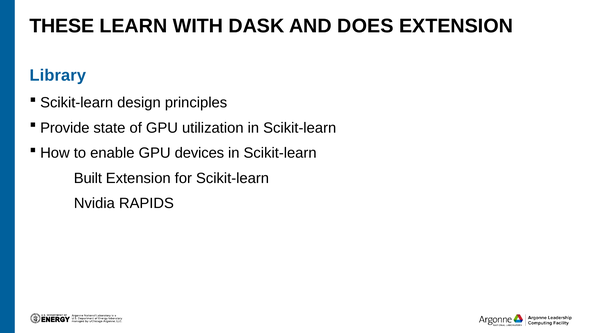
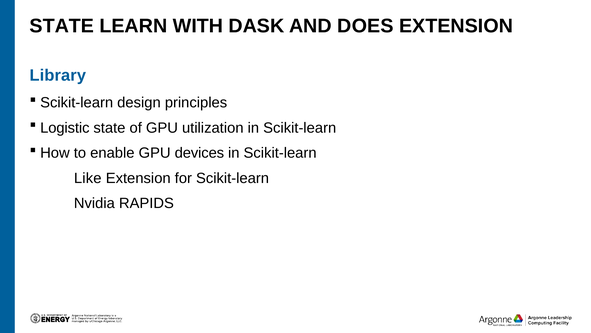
THESE: THESE -> STATE (62, 26)
Provide: Provide -> Logistic (65, 128)
Built: Built -> Like (88, 178)
